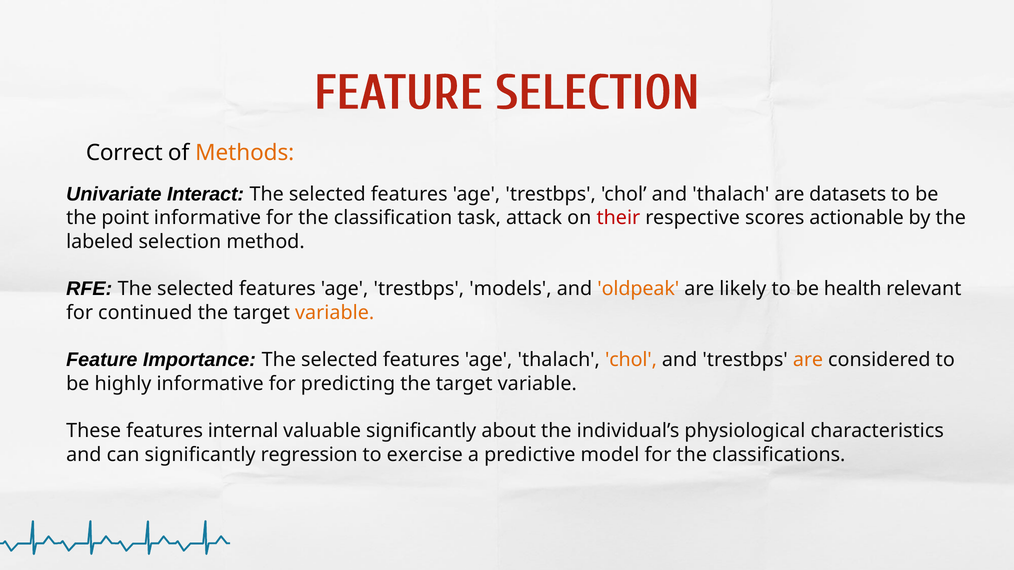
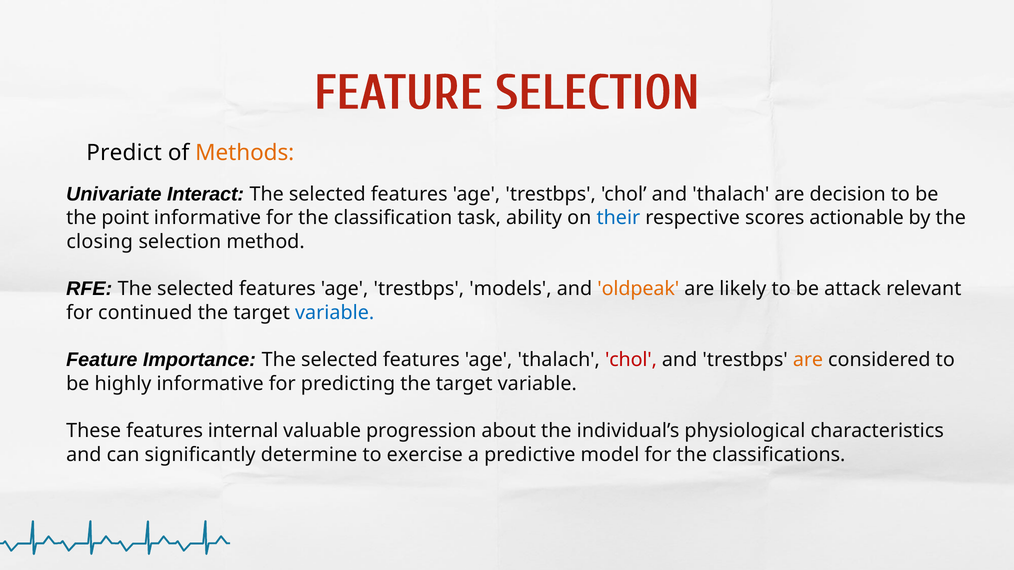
Correct: Correct -> Predict (124, 153)
datasets: datasets -> decision (848, 194)
attack: attack -> ability (534, 218)
their colour: red -> blue (618, 218)
labeled: labeled -> closing (100, 242)
health: health -> attack (853, 289)
variable colour: orange -> blue (335, 313)
chol colour: orange -> red (631, 360)
valuable significantly: significantly -> progression (421, 431)
regression: regression -> determine (309, 455)
